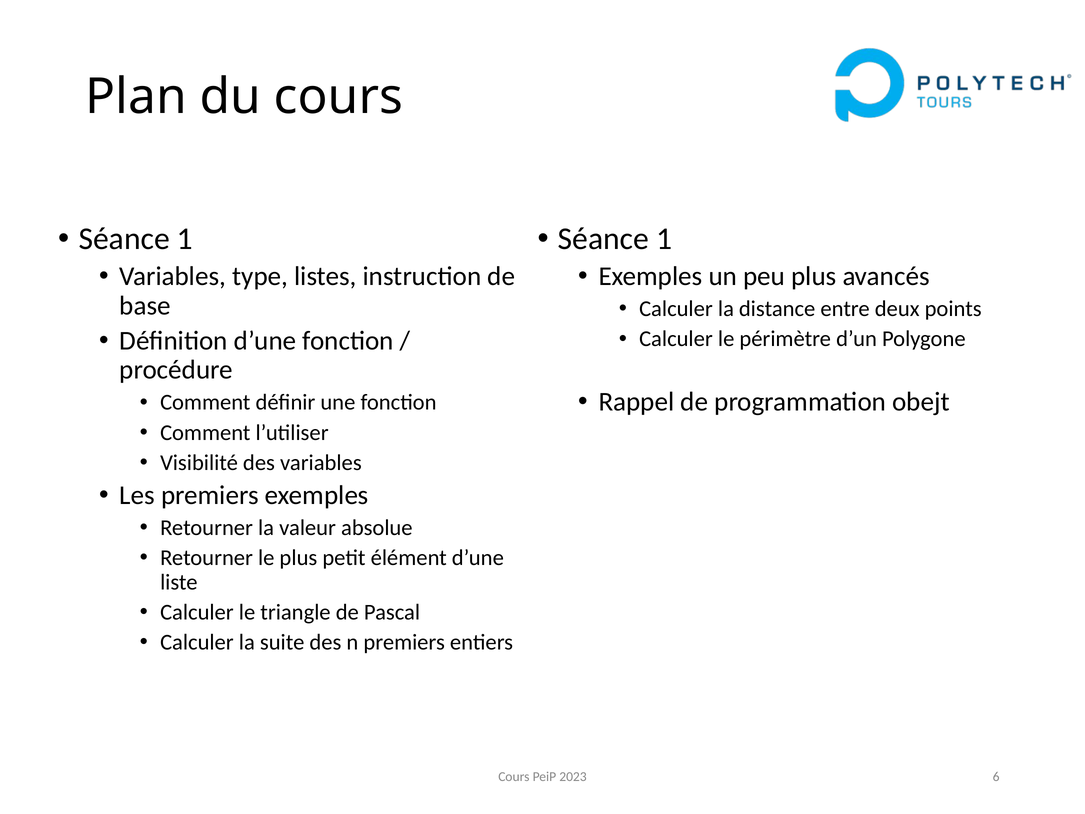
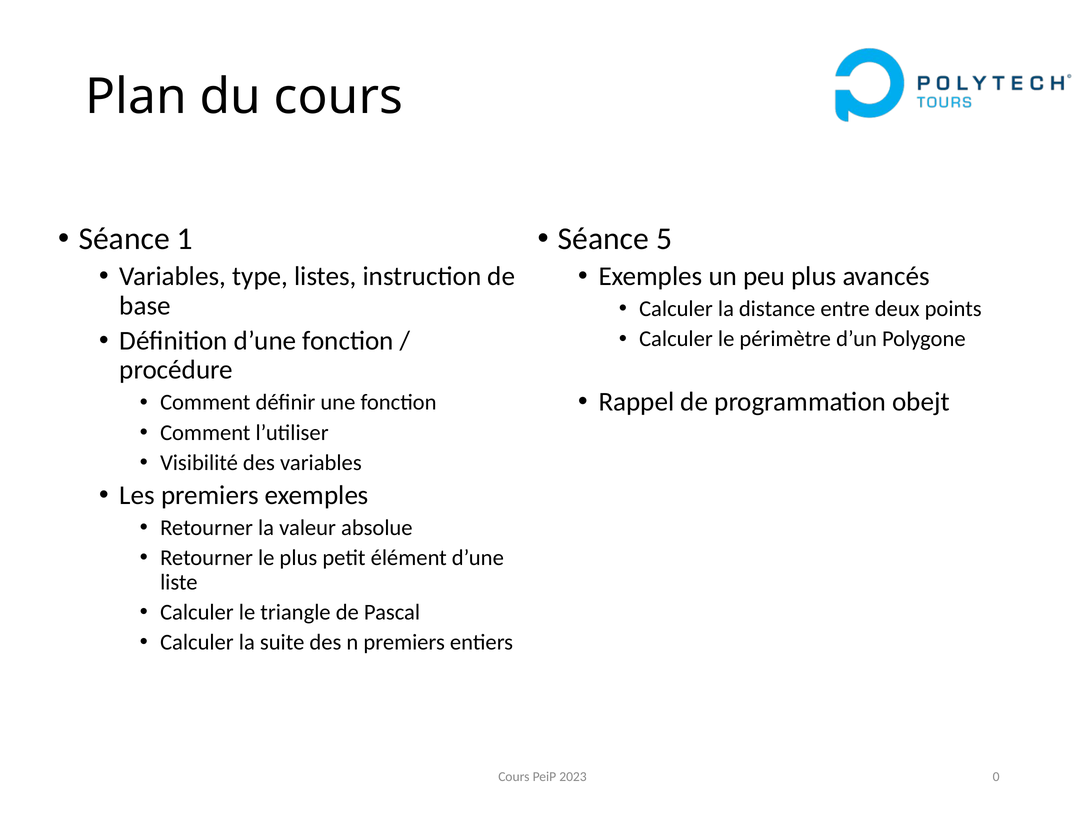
1: 1 -> 5 (664, 239)
6: 6 -> 0 (996, 777)
